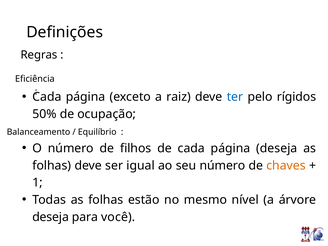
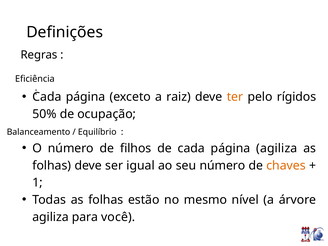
ter colour: blue -> orange (235, 97)
página deseja: deseja -> agiliza (277, 148)
deseja: deseja -> agiliza (51, 217)
